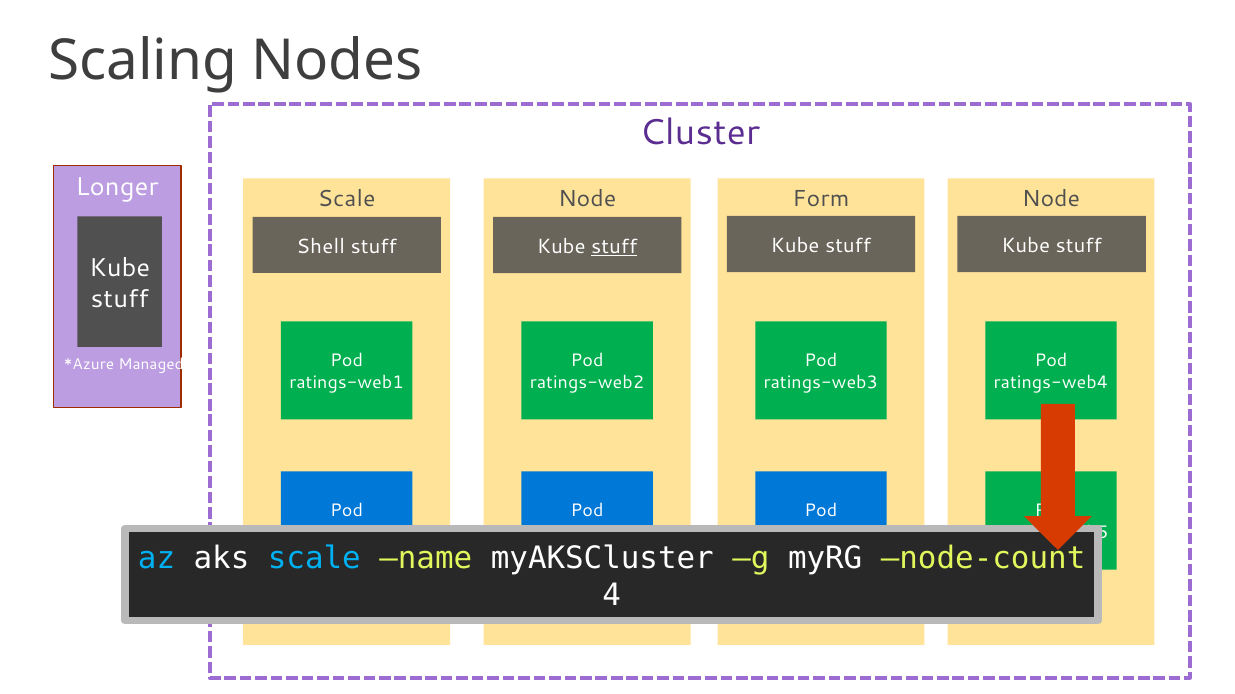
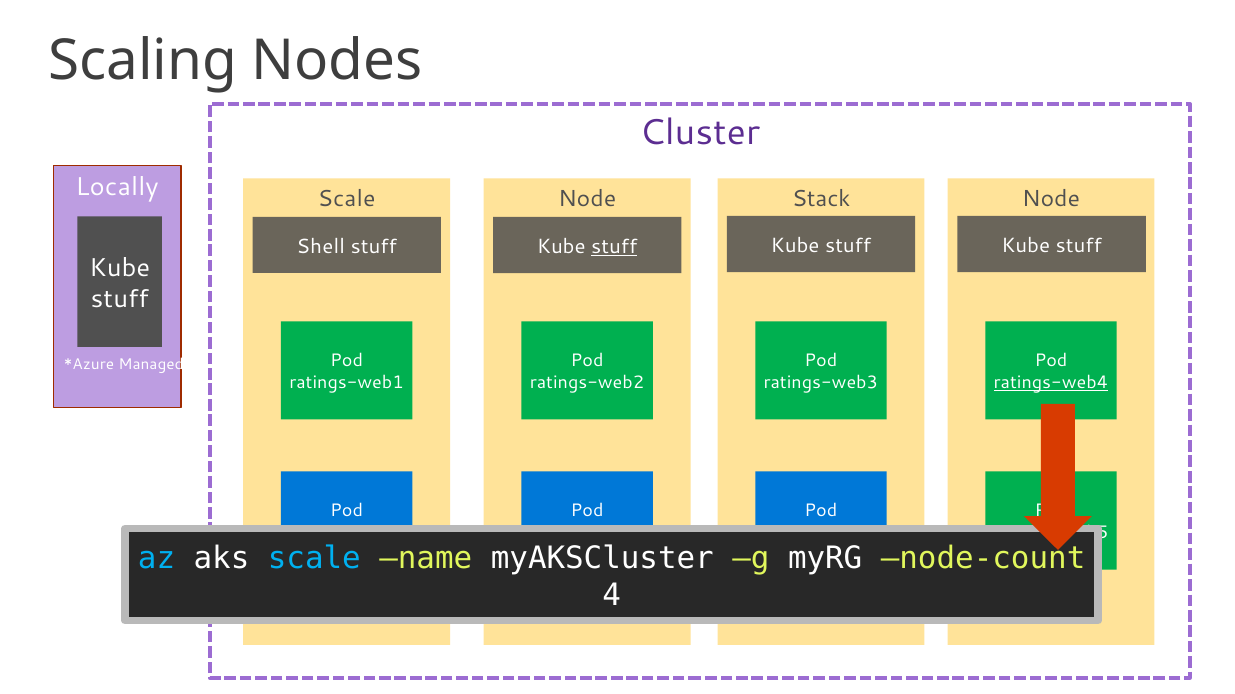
Longer: Longer -> Locally (117, 187)
Form: Form -> Stack (821, 199)
ratings-web4 underline: none -> present (1051, 383)
